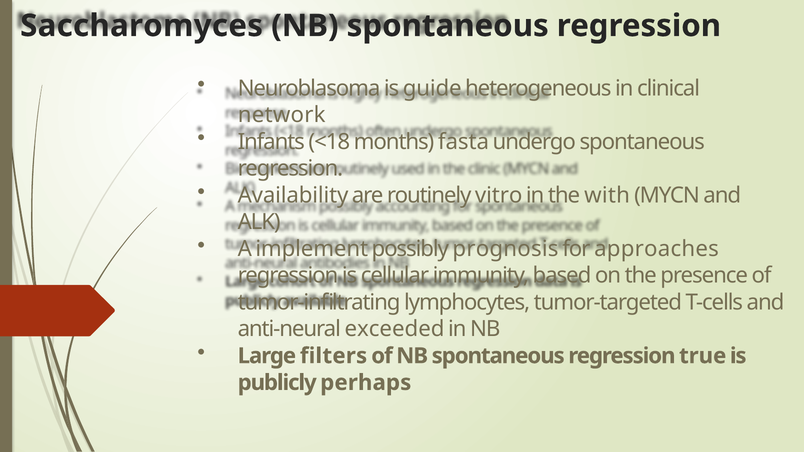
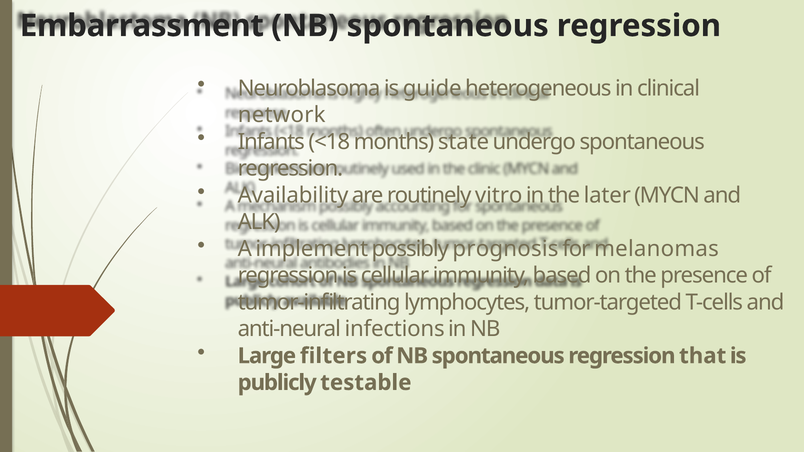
Saccharomyces: Saccharomyces -> Embarrassment (142, 26)
fasta: fasta -> state (464, 142)
with: with -> later (607, 195)
approaches: approaches -> melanomas (657, 249)
exceeded: exceeded -> infections (395, 329)
true: true -> that (703, 356)
perhaps: perhaps -> testable (366, 383)
